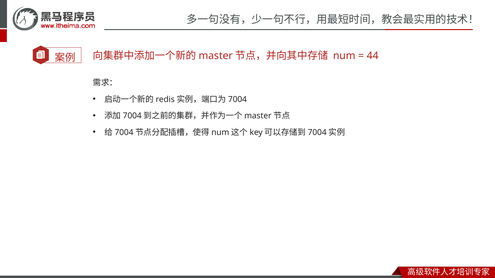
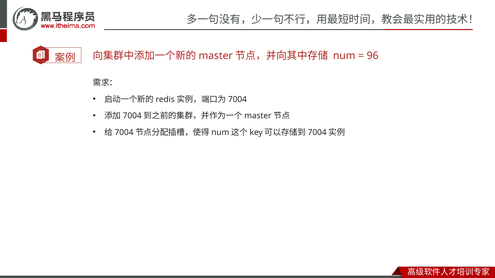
44: 44 -> 96 (373, 56)
